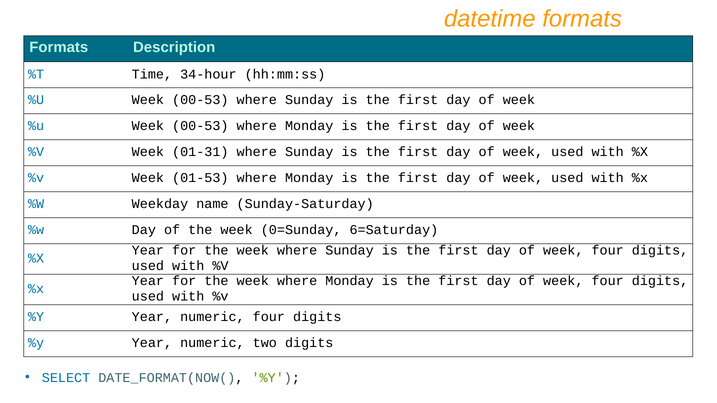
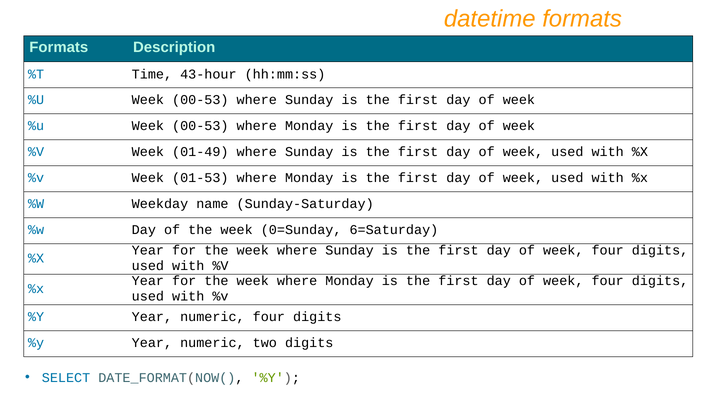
34-hour: 34-hour -> 43-hour (208, 74)
01-31: 01-31 -> 01-49 (200, 152)
